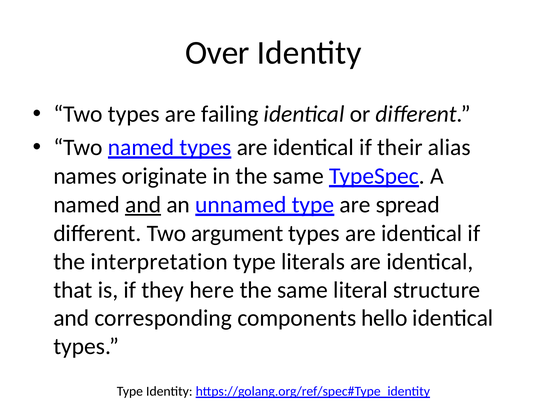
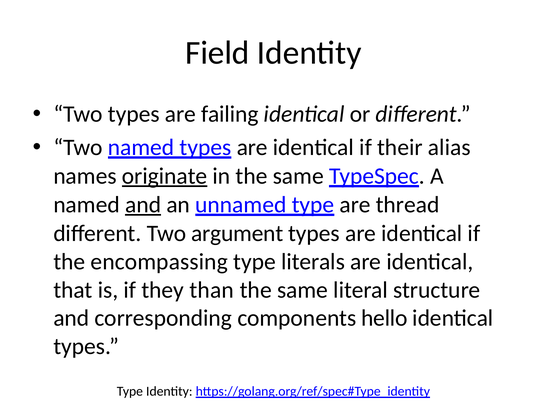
Over: Over -> Field (217, 53)
originate underline: none -> present (165, 176)
spread: spread -> thread (408, 205)
interpretation: interpretation -> encompassing (159, 262)
here: here -> than (212, 290)
